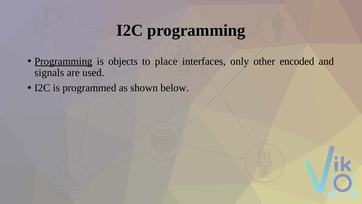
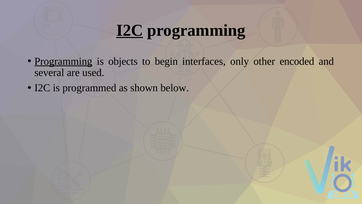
I2C underline: none -> present (130, 30)
place: place -> begin (166, 61)
signals: signals -> several (49, 73)
